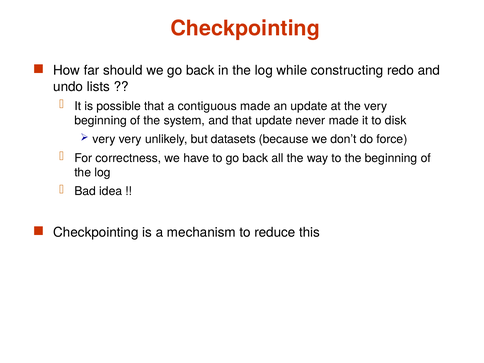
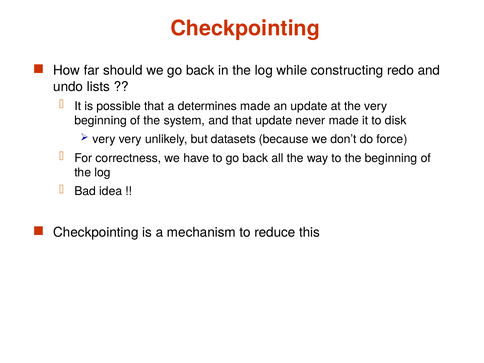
contiguous: contiguous -> determines (207, 106)
